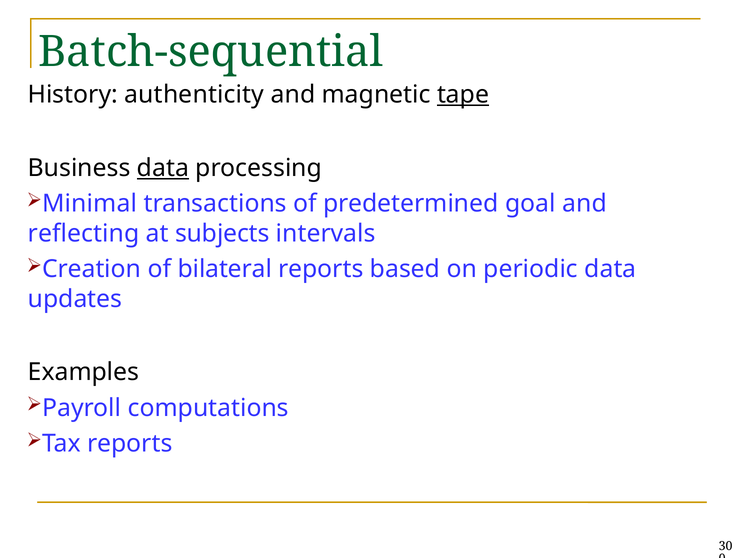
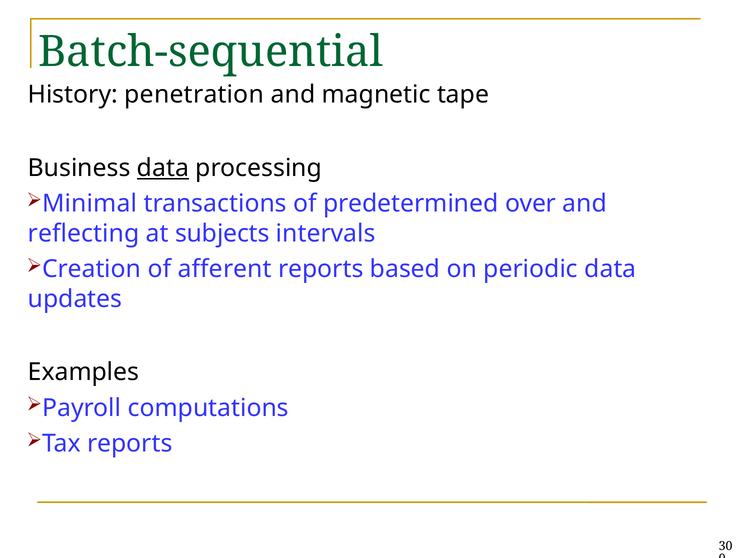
authenticity: authenticity -> penetration (194, 95)
tape underline: present -> none (463, 95)
goal: goal -> over (531, 204)
bilateral: bilateral -> afferent (225, 269)
